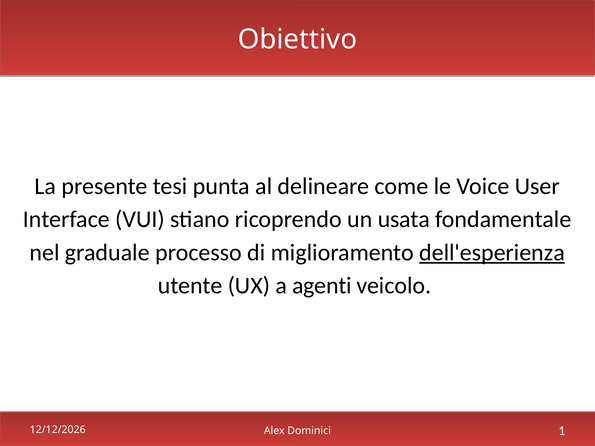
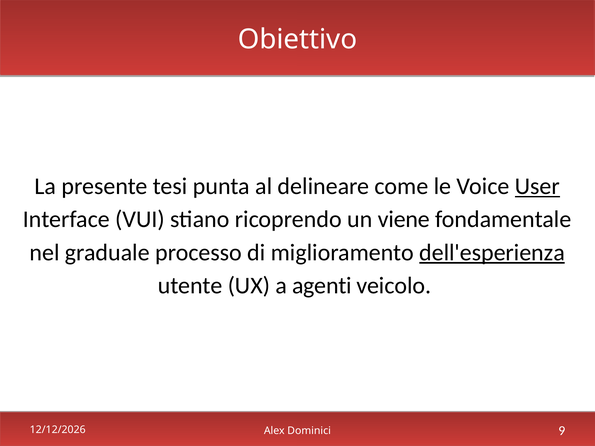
User underline: none -> present (537, 186)
usata: usata -> viene (404, 220)
1: 1 -> 9 (562, 431)
